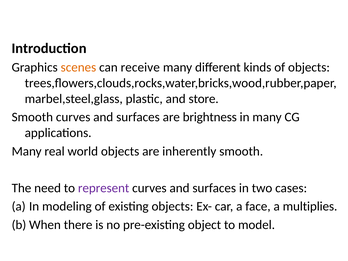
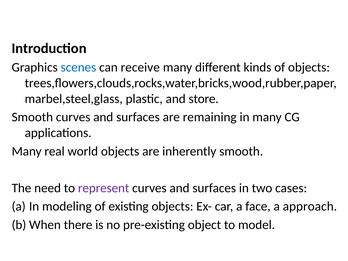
scenes colour: orange -> blue (78, 67)
brightness: brightness -> remaining (210, 117)
multiplies: multiplies -> approach (310, 206)
